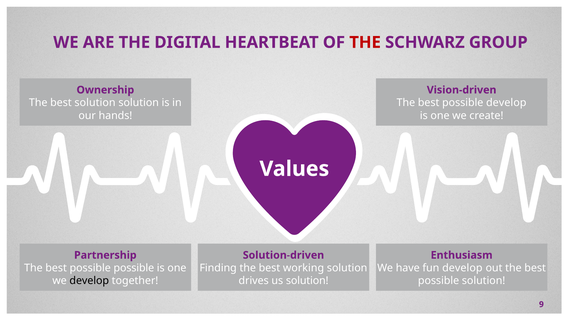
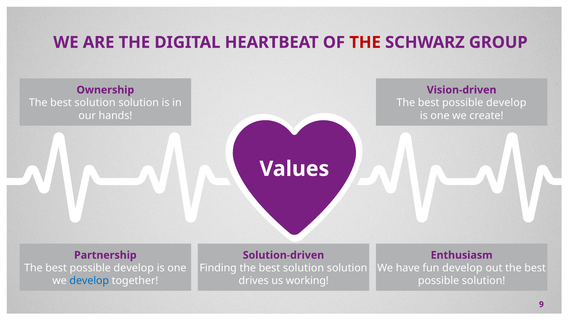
possible: possible -> develop (134, 268)
Finding the best working: working -> solution (303, 268)
develop colour: black -> blue (89, 280)
us solution: solution -> working (307, 280)
